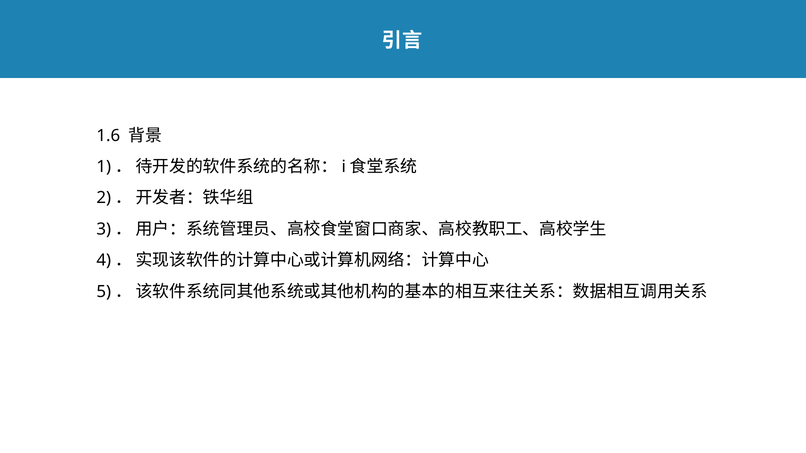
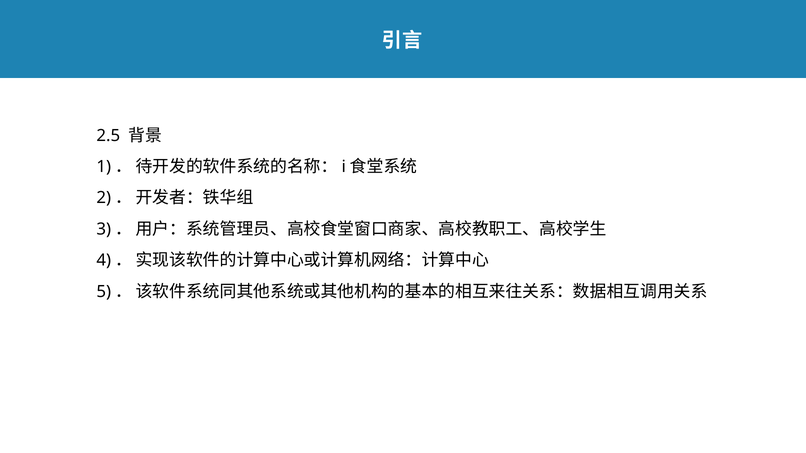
1.6: 1.6 -> 2.5 (108, 136)
